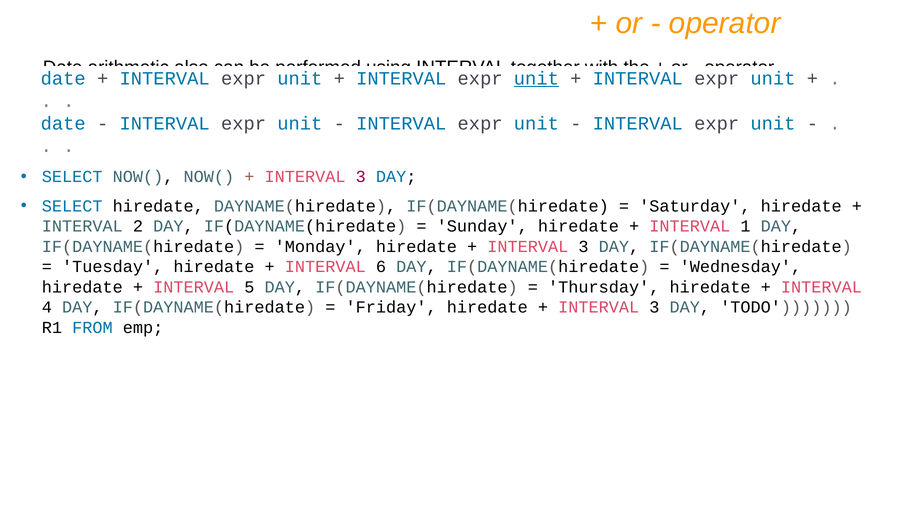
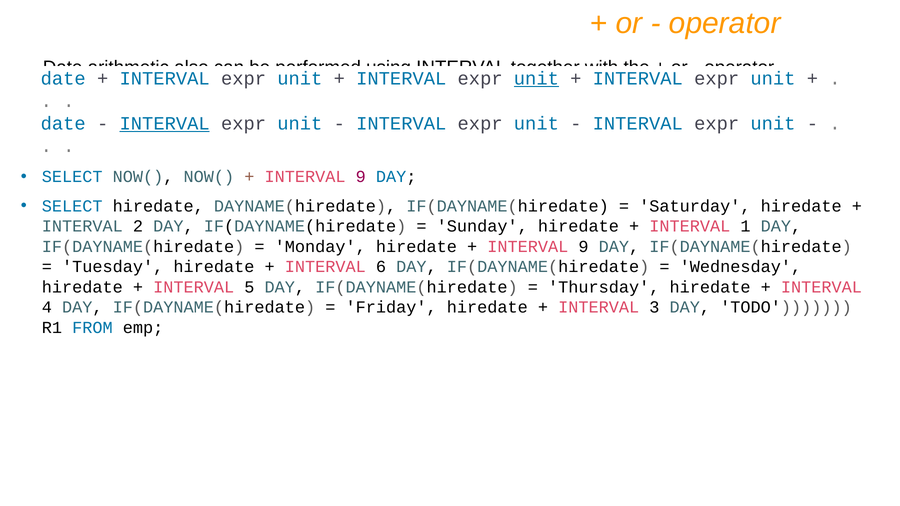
INTERVAL underline: none -> present (165, 124)
3: 3 -> 9 (361, 177)
3: 3 -> 9 (584, 247)
